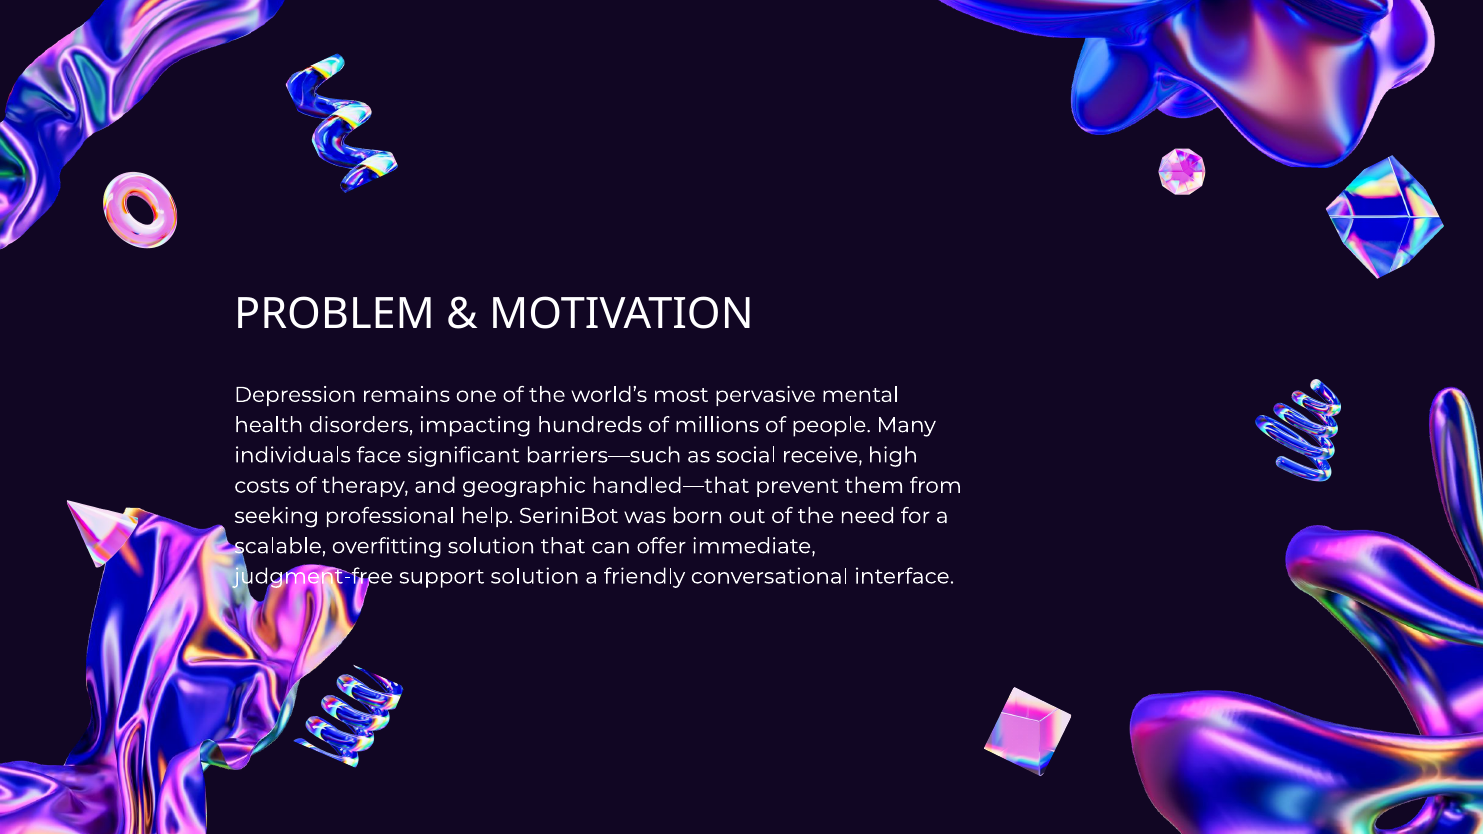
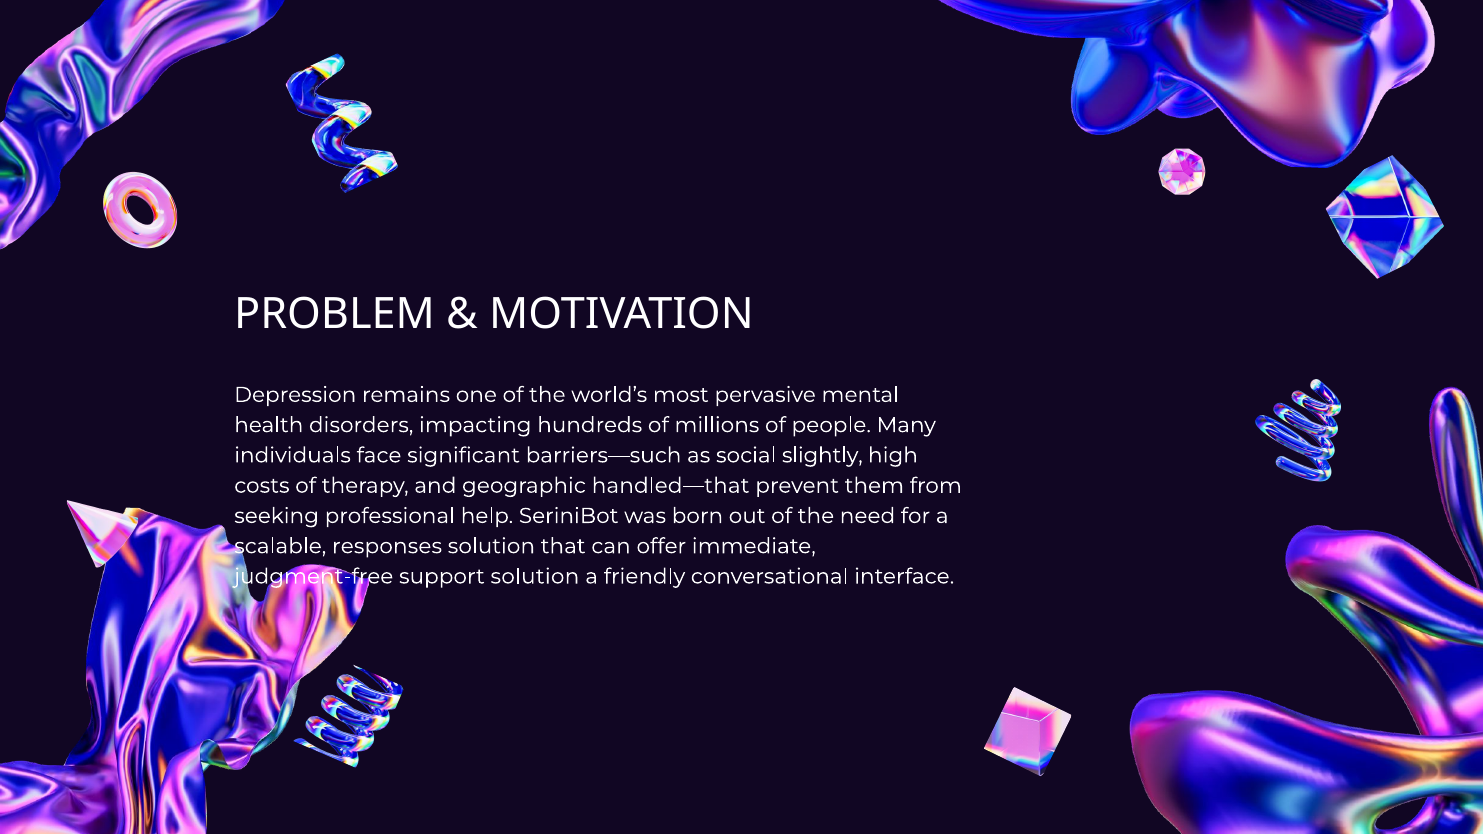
receive: receive -> slightly (822, 455)
overfitting: overfitting -> responses (387, 546)
